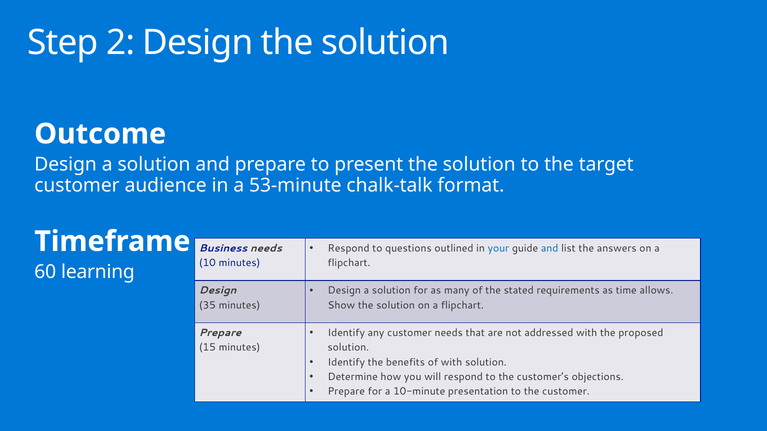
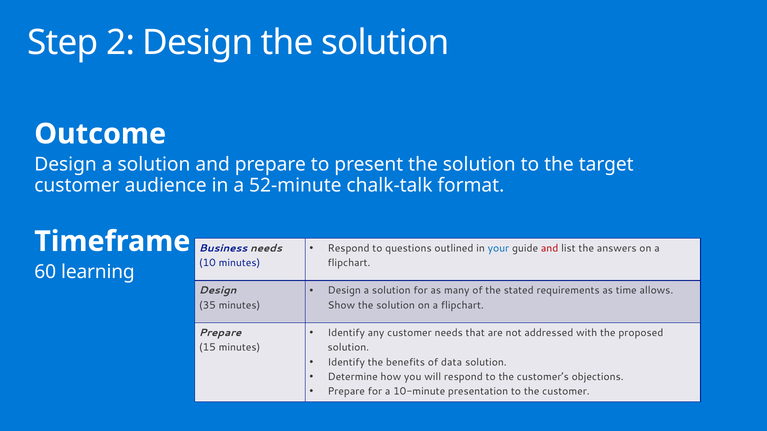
53-minute: 53-minute -> 52-minute (295, 186)
and colour: blue -> red (550, 249)
of with: with -> data (452, 362)
